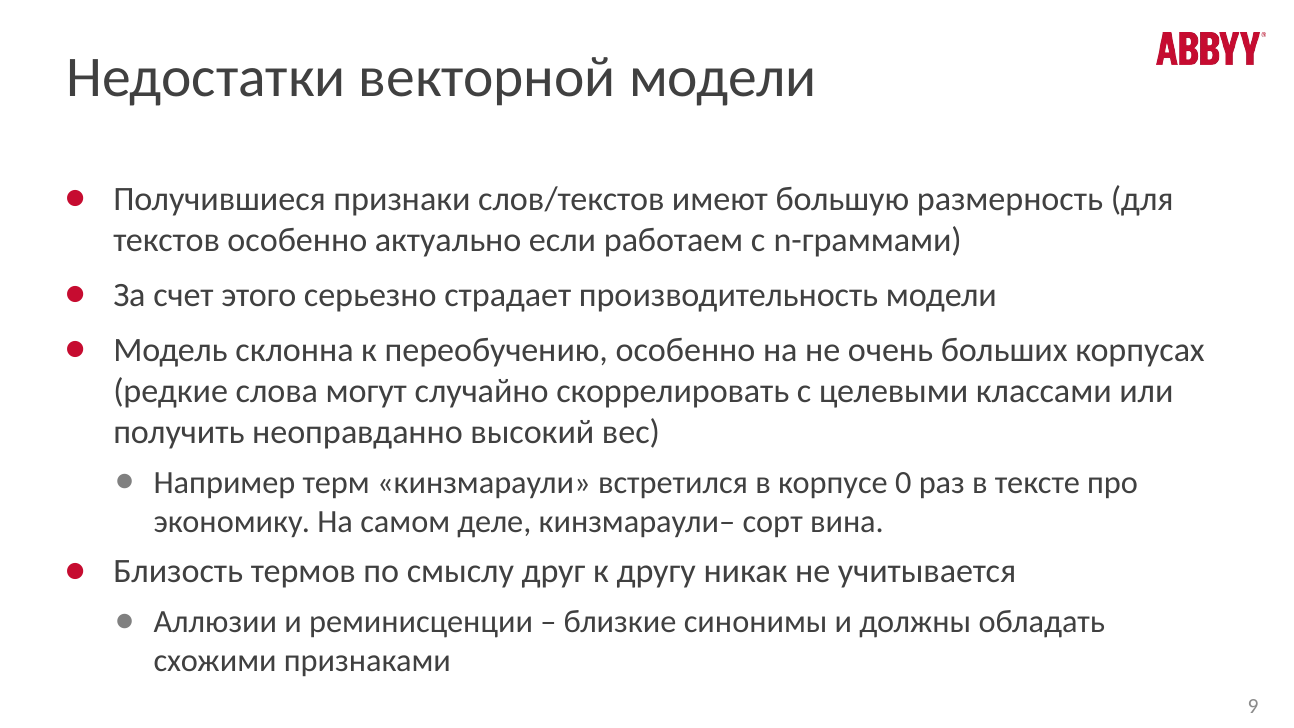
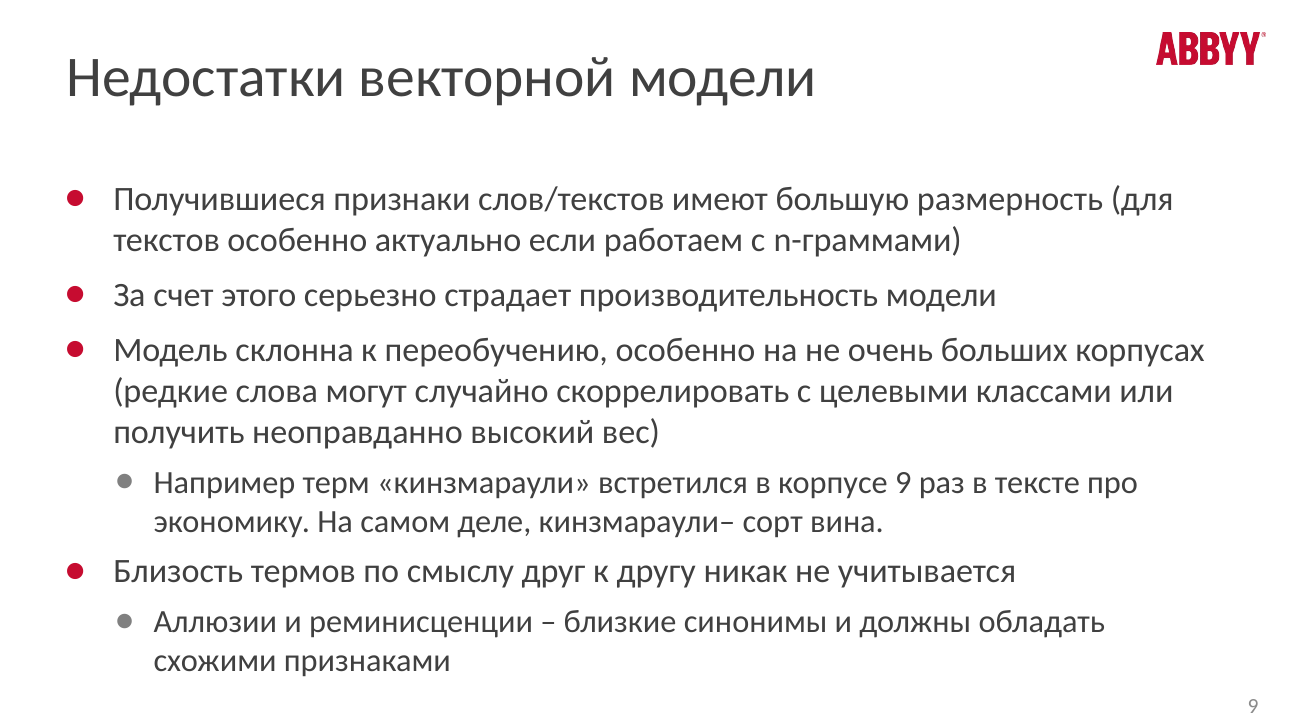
корпусе 0: 0 -> 9 (903, 482)
